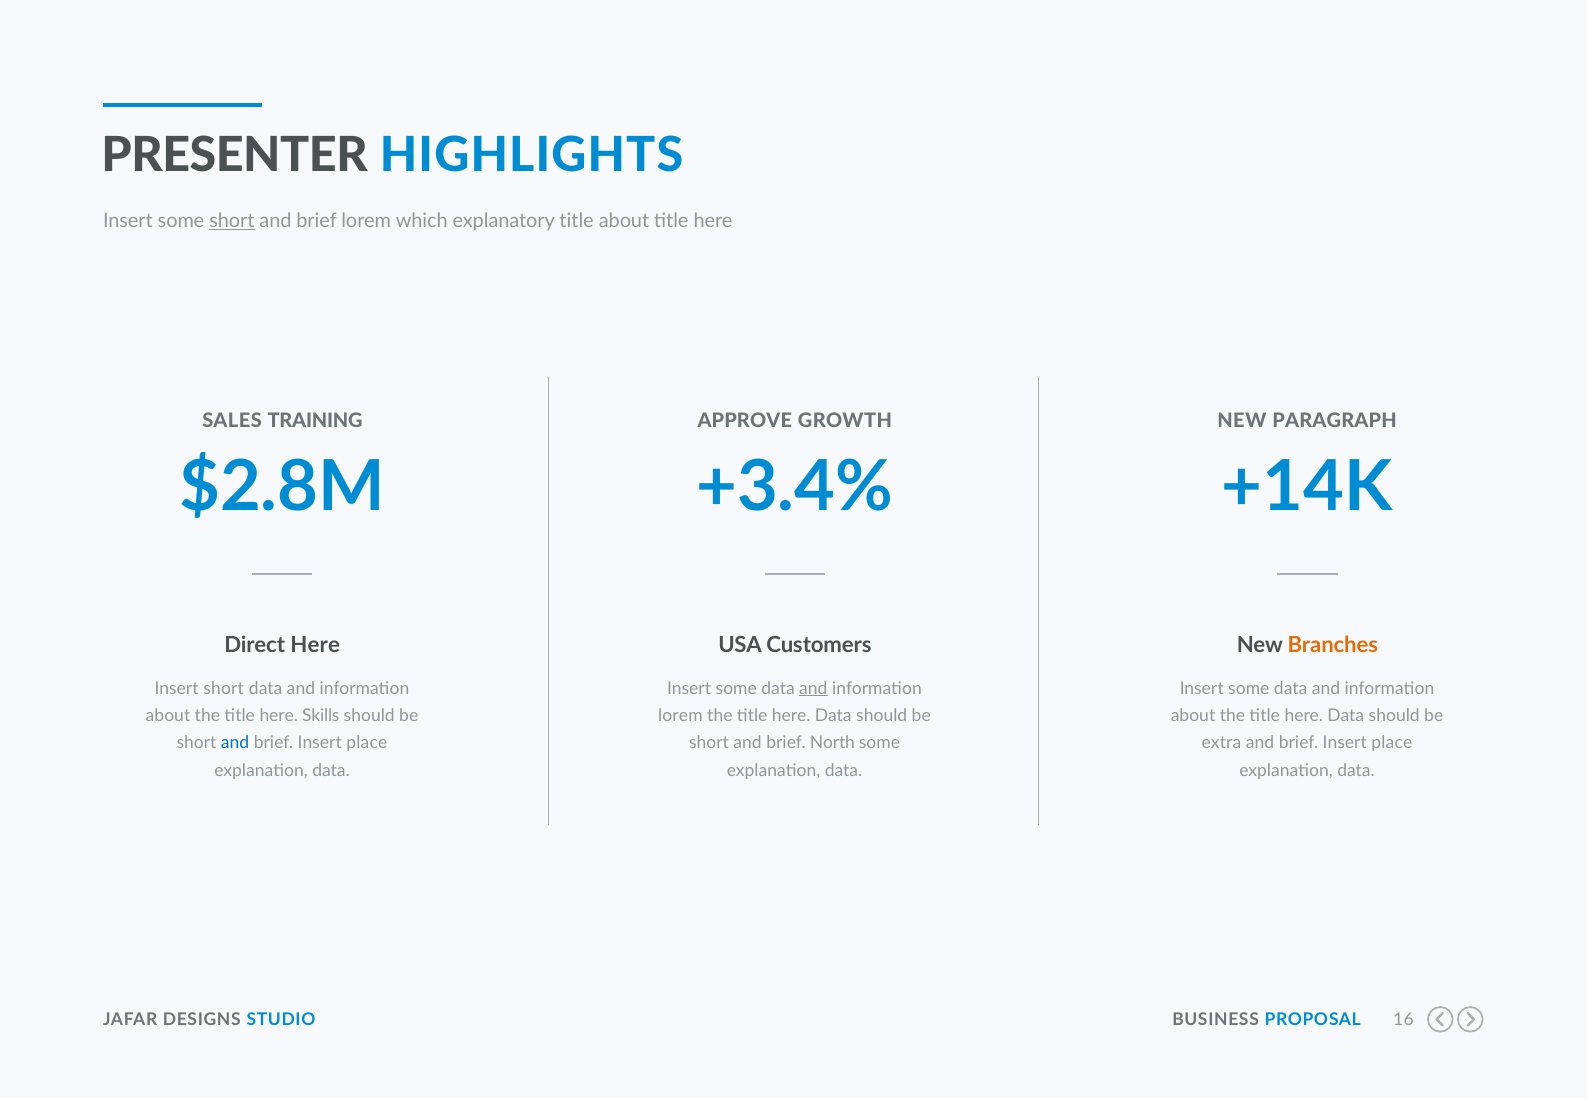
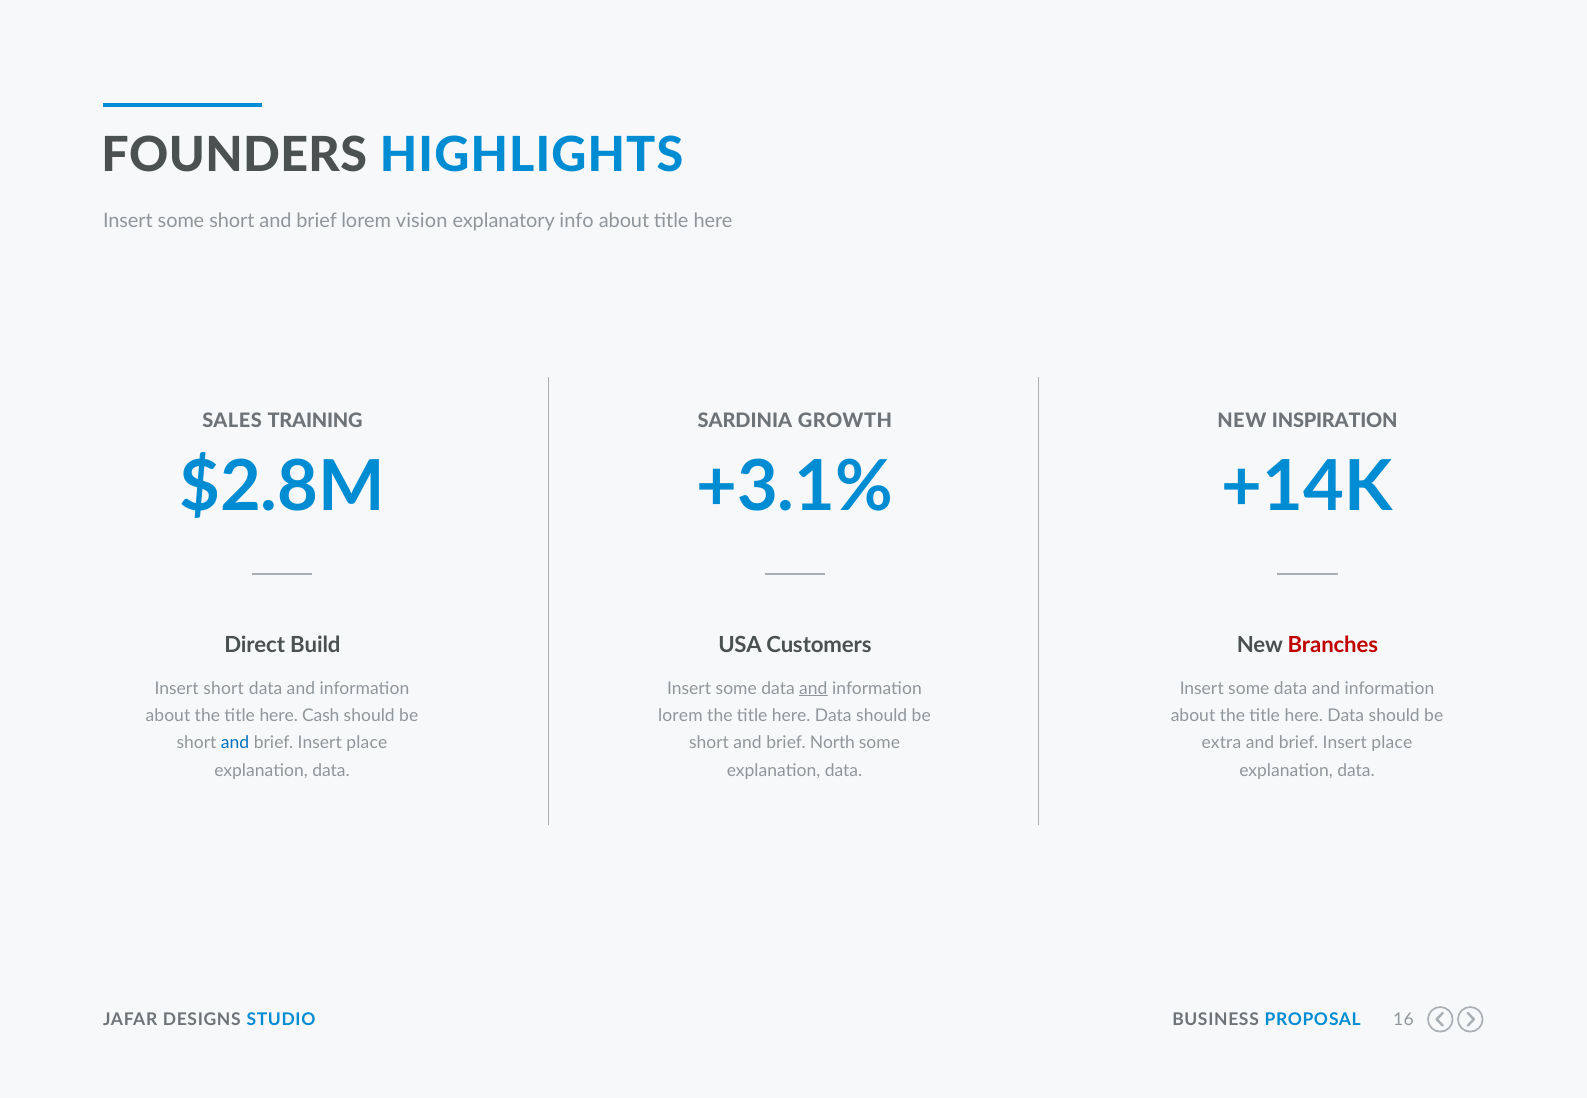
PRESENTER: PRESENTER -> FOUNDERS (234, 156)
short underline: present -> none (232, 221)
which: which -> vision (422, 221)
explanatory title: title -> info (577, 221)
APPROVE: APPROVE -> SARDINIA (745, 421)
PARAGRAPH: PARAGRAPH -> INSPIRATION (1335, 421)
+3.4%: +3.4% -> +3.1% (795, 487)
Direct Here: Here -> Build (315, 645)
Branches colour: orange -> red (1333, 645)
Skills: Skills -> Cash (321, 716)
